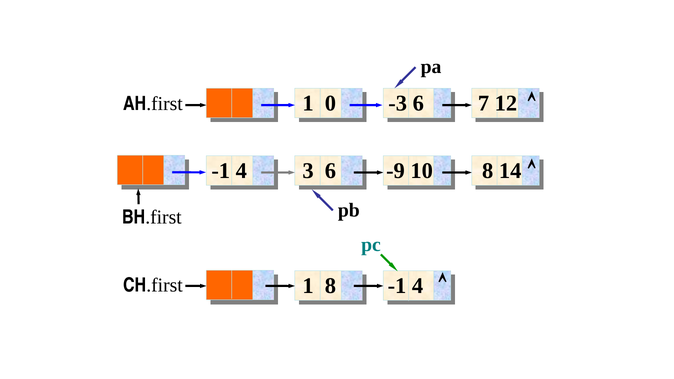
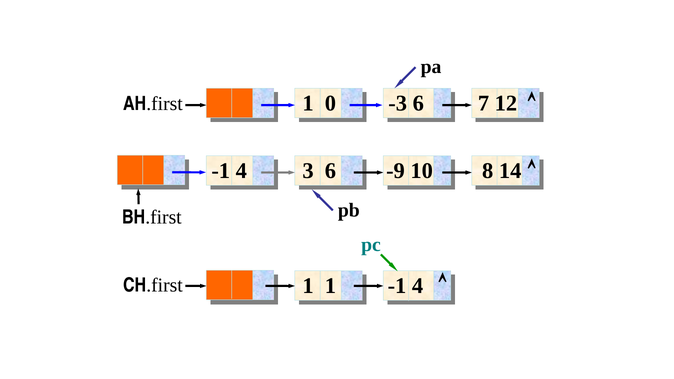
1 8: 8 -> 1 (330, 286)
